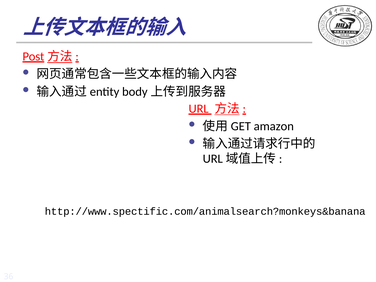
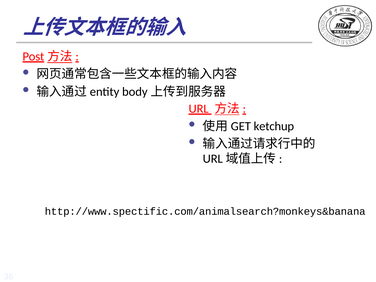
amazon: amazon -> ketchup (274, 126)
